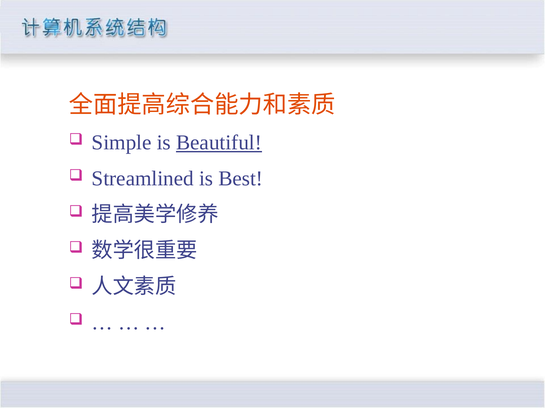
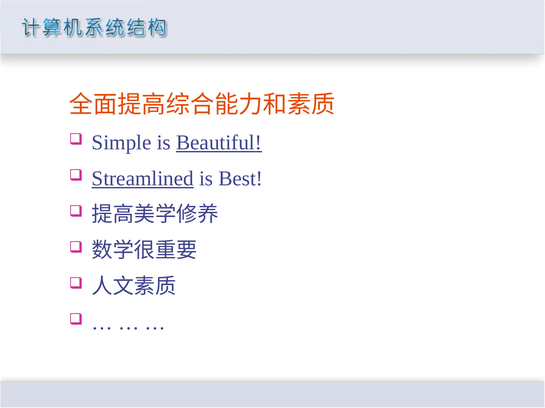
Streamlined underline: none -> present (143, 179)
